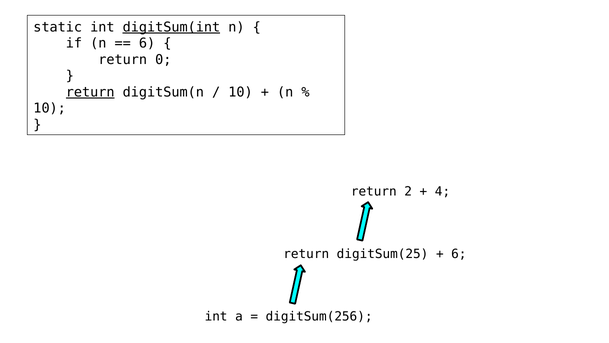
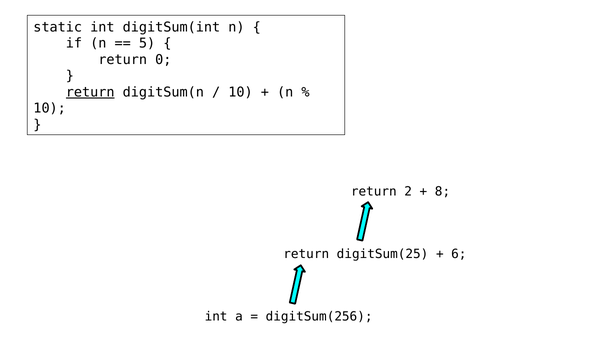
digitSum(int underline: present -> none (171, 27)
6: 6 -> 5 (147, 43)
4: 4 -> 8 (442, 192)
